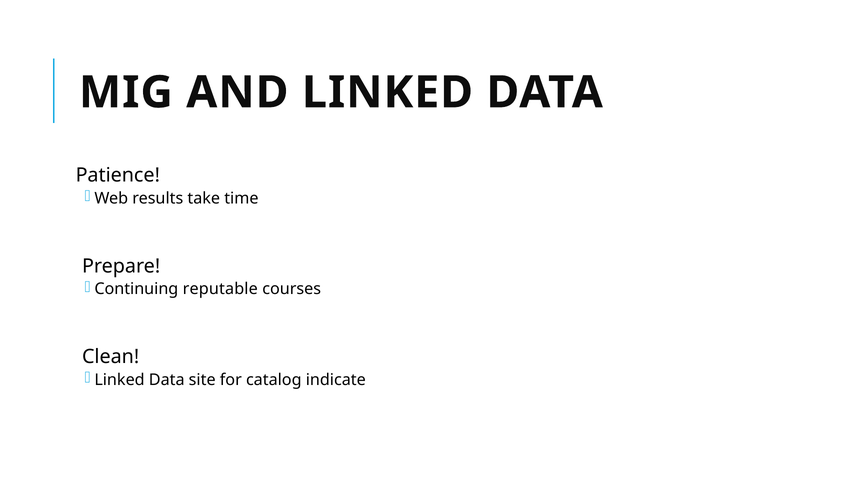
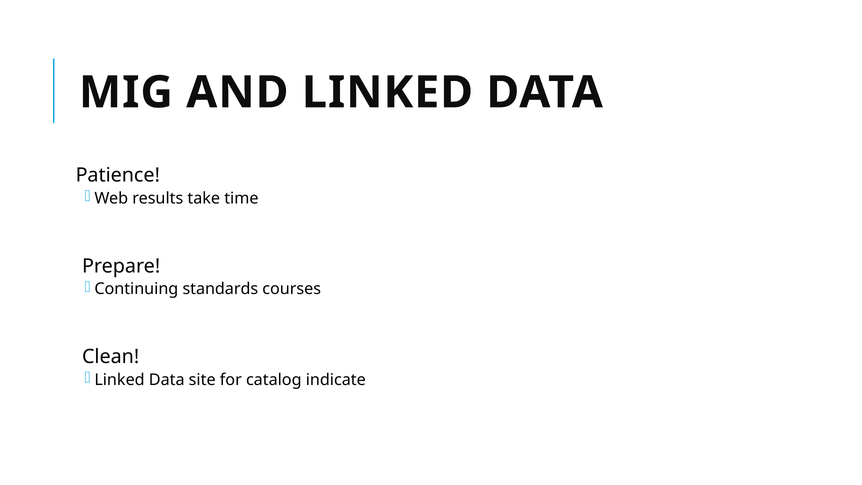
reputable: reputable -> standards (220, 289)
